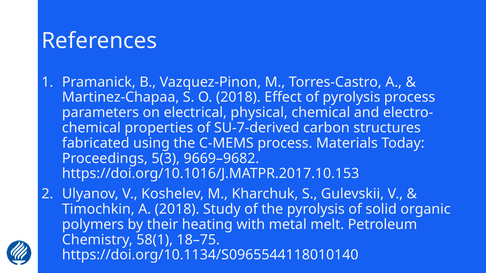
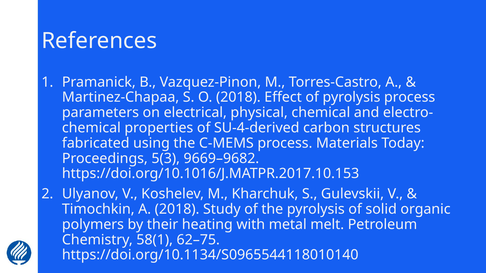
SU-7-derived: SU-7-derived -> SU-4-derived (257, 128)
18–75: 18–75 -> 62–75 (198, 240)
